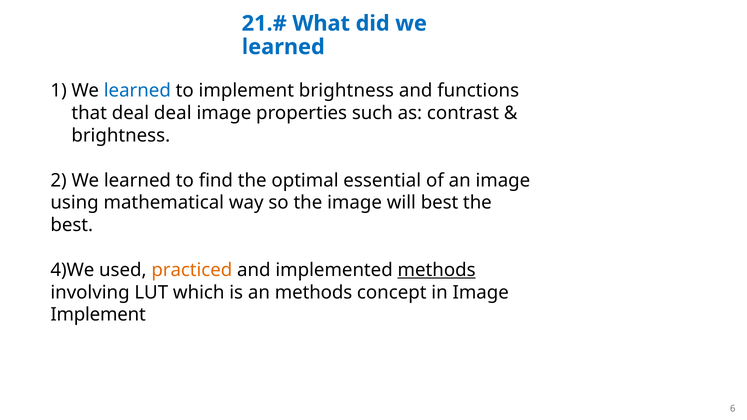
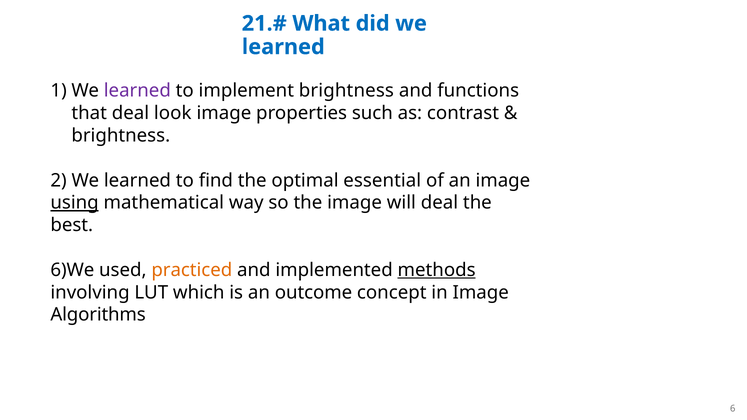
learned colour: blue -> purple (137, 91)
deal deal: deal -> look (173, 113)
using underline: none -> present (75, 203)
will best: best -> deal (439, 203)
4)We: 4)We -> 6)We (72, 270)
an methods: methods -> outcome (314, 293)
Implement: Implement -> Algorithms (98, 315)
